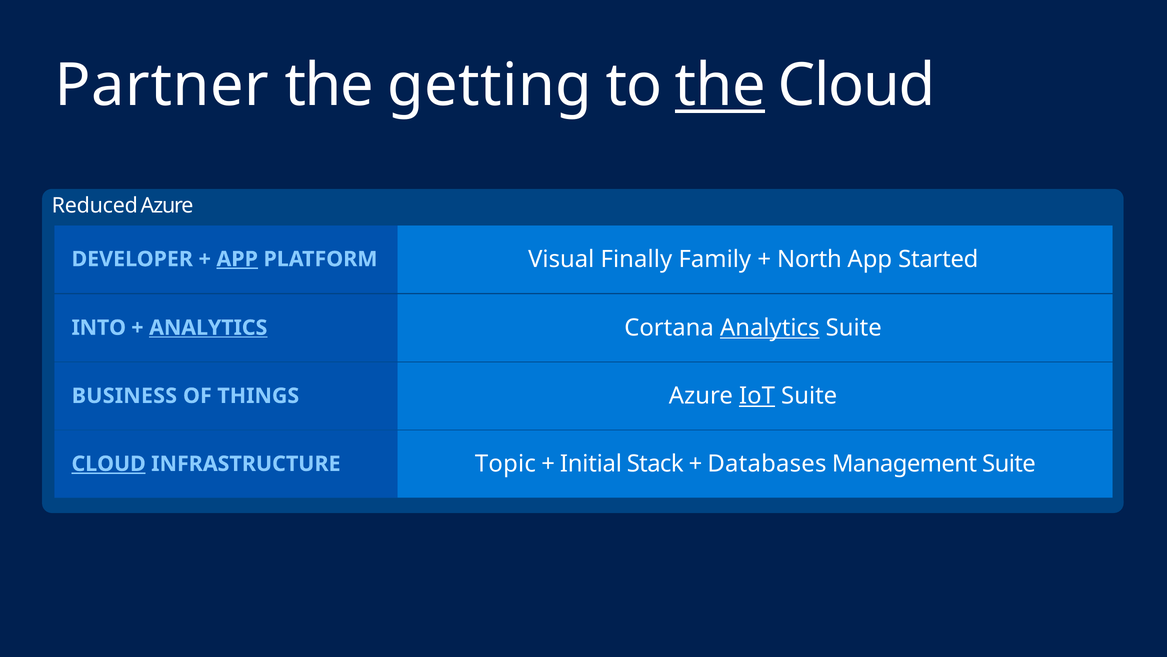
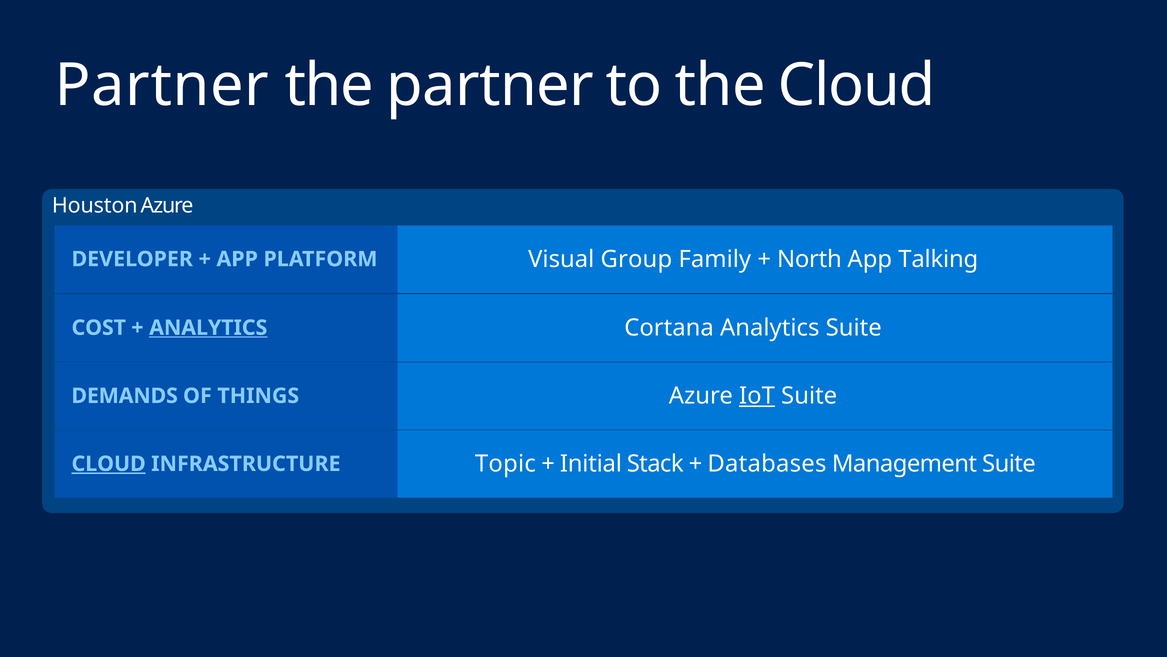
the getting: getting -> partner (490, 86)
the underline: present -> none (720, 86)
Reduced: Reduced -> Houston (95, 206)
Finally: Finally -> Group (636, 259)
Started: Started -> Talking (938, 259)
APP underline: present -> none (237, 259)
Analytics underline: present -> none (770, 327)
INTO: INTO -> COST (99, 327)
BUSINESS: BUSINESS -> DEMANDS (125, 395)
